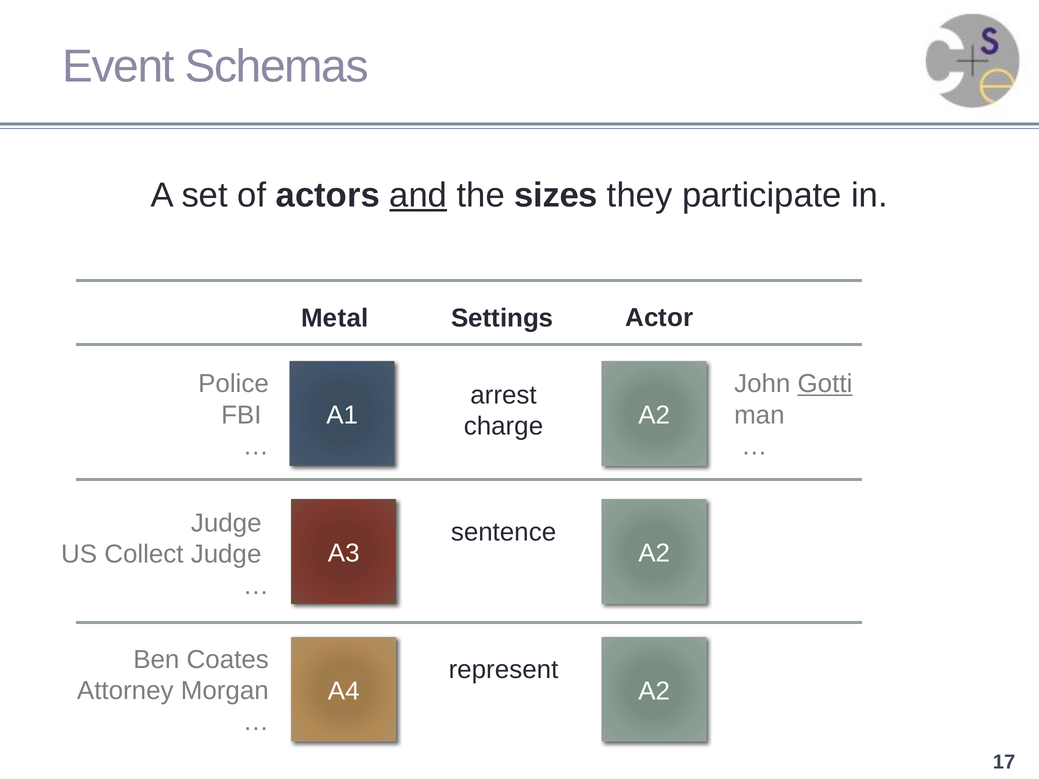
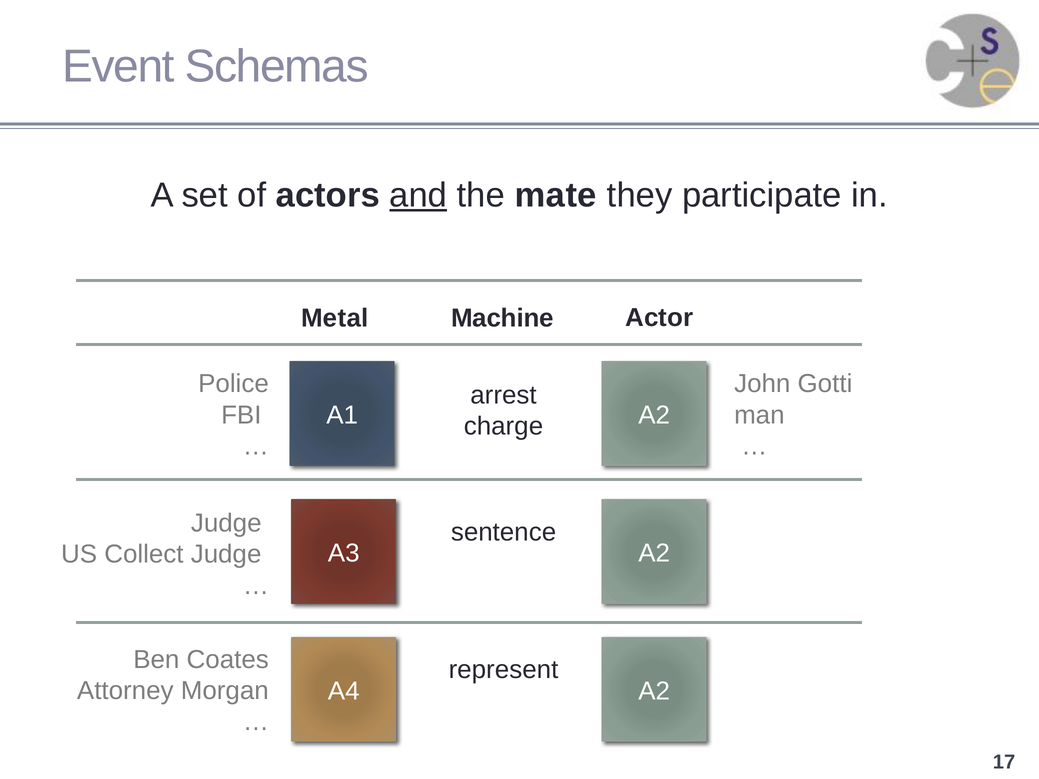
sizes: sizes -> mate (556, 195)
Settings: Settings -> Machine (502, 318)
Gotti underline: present -> none (825, 384)
